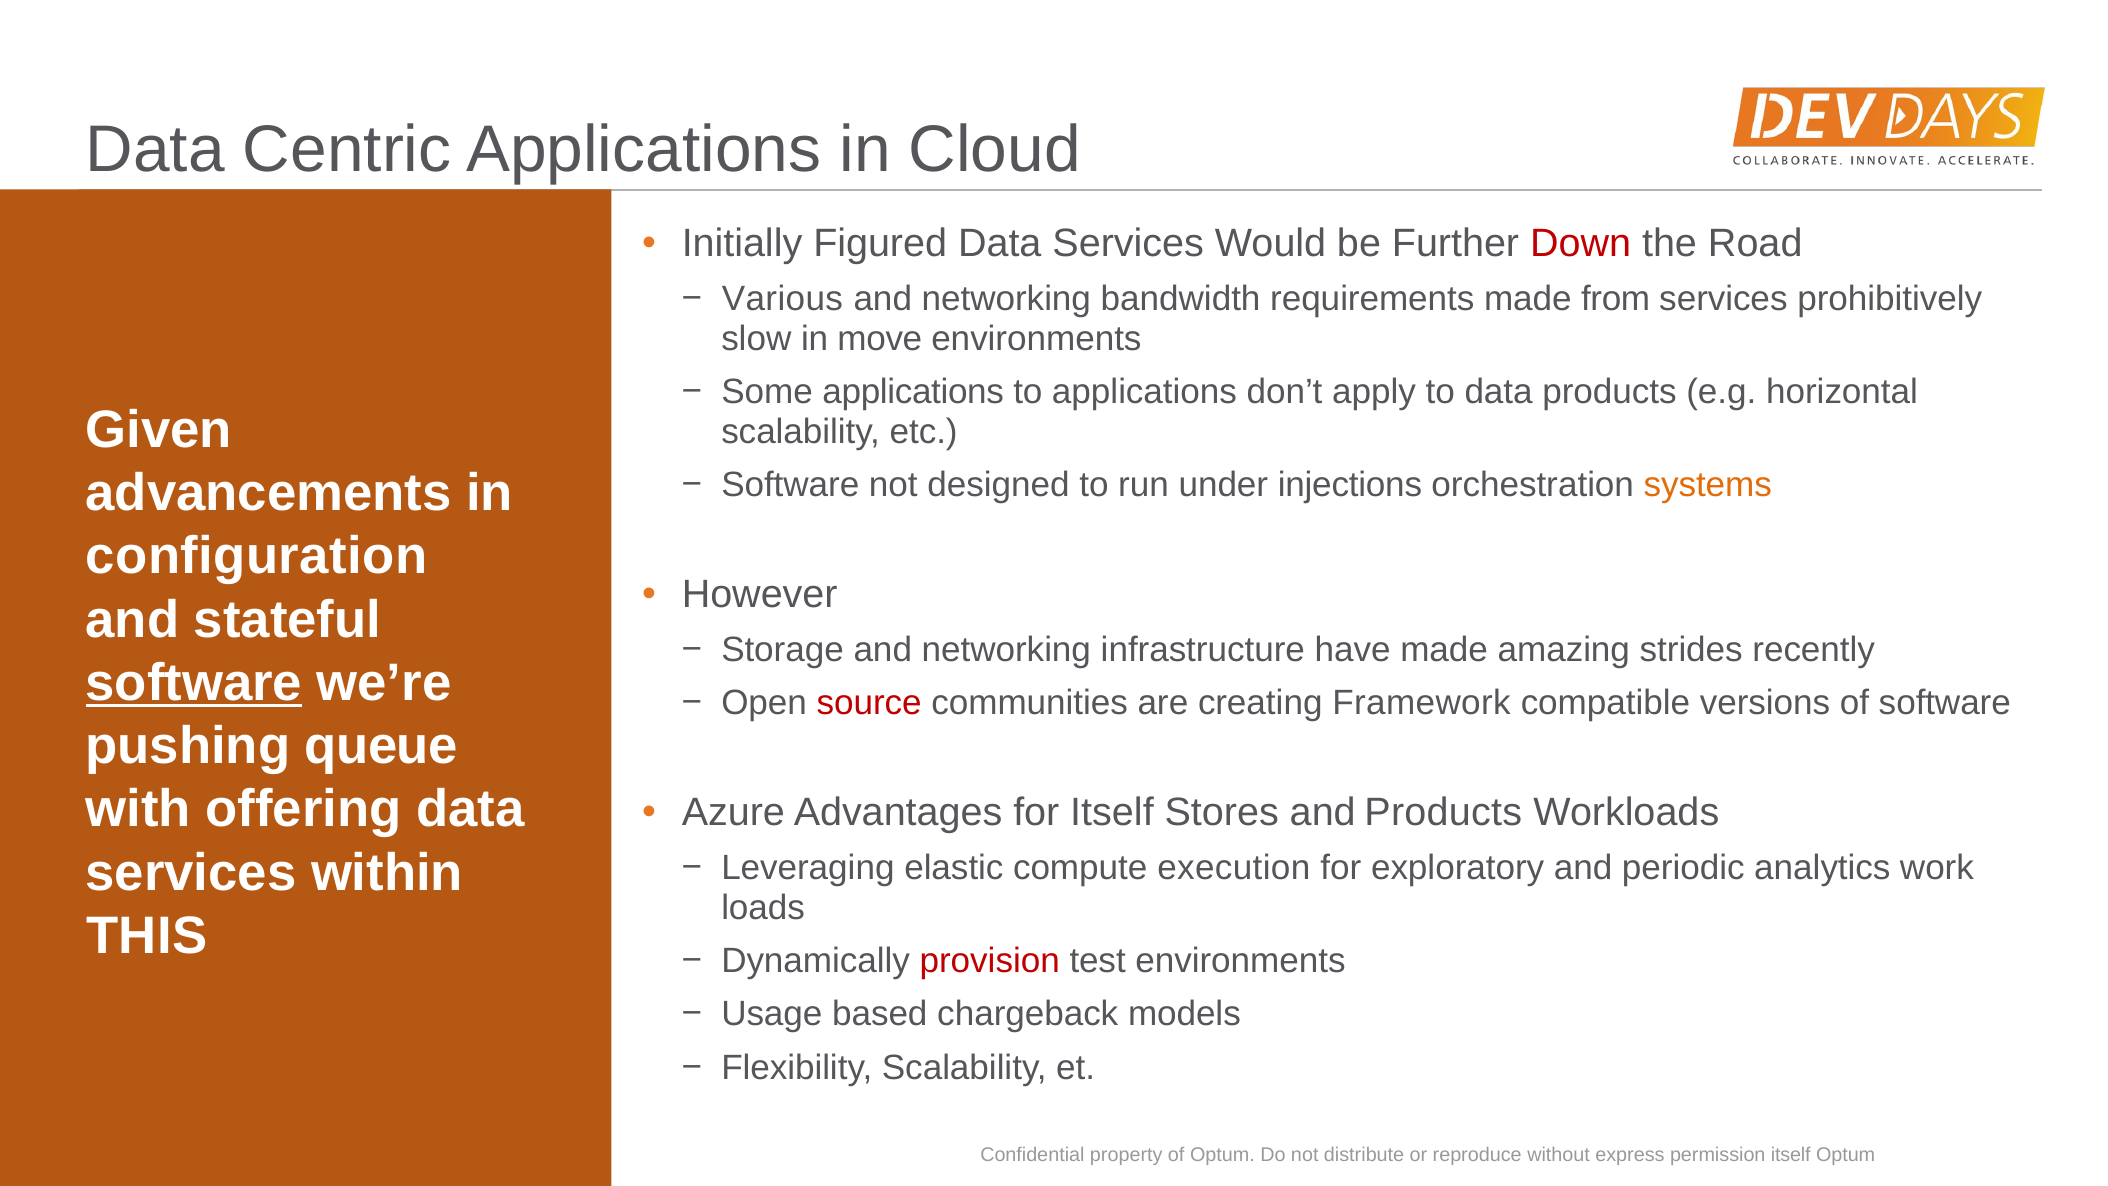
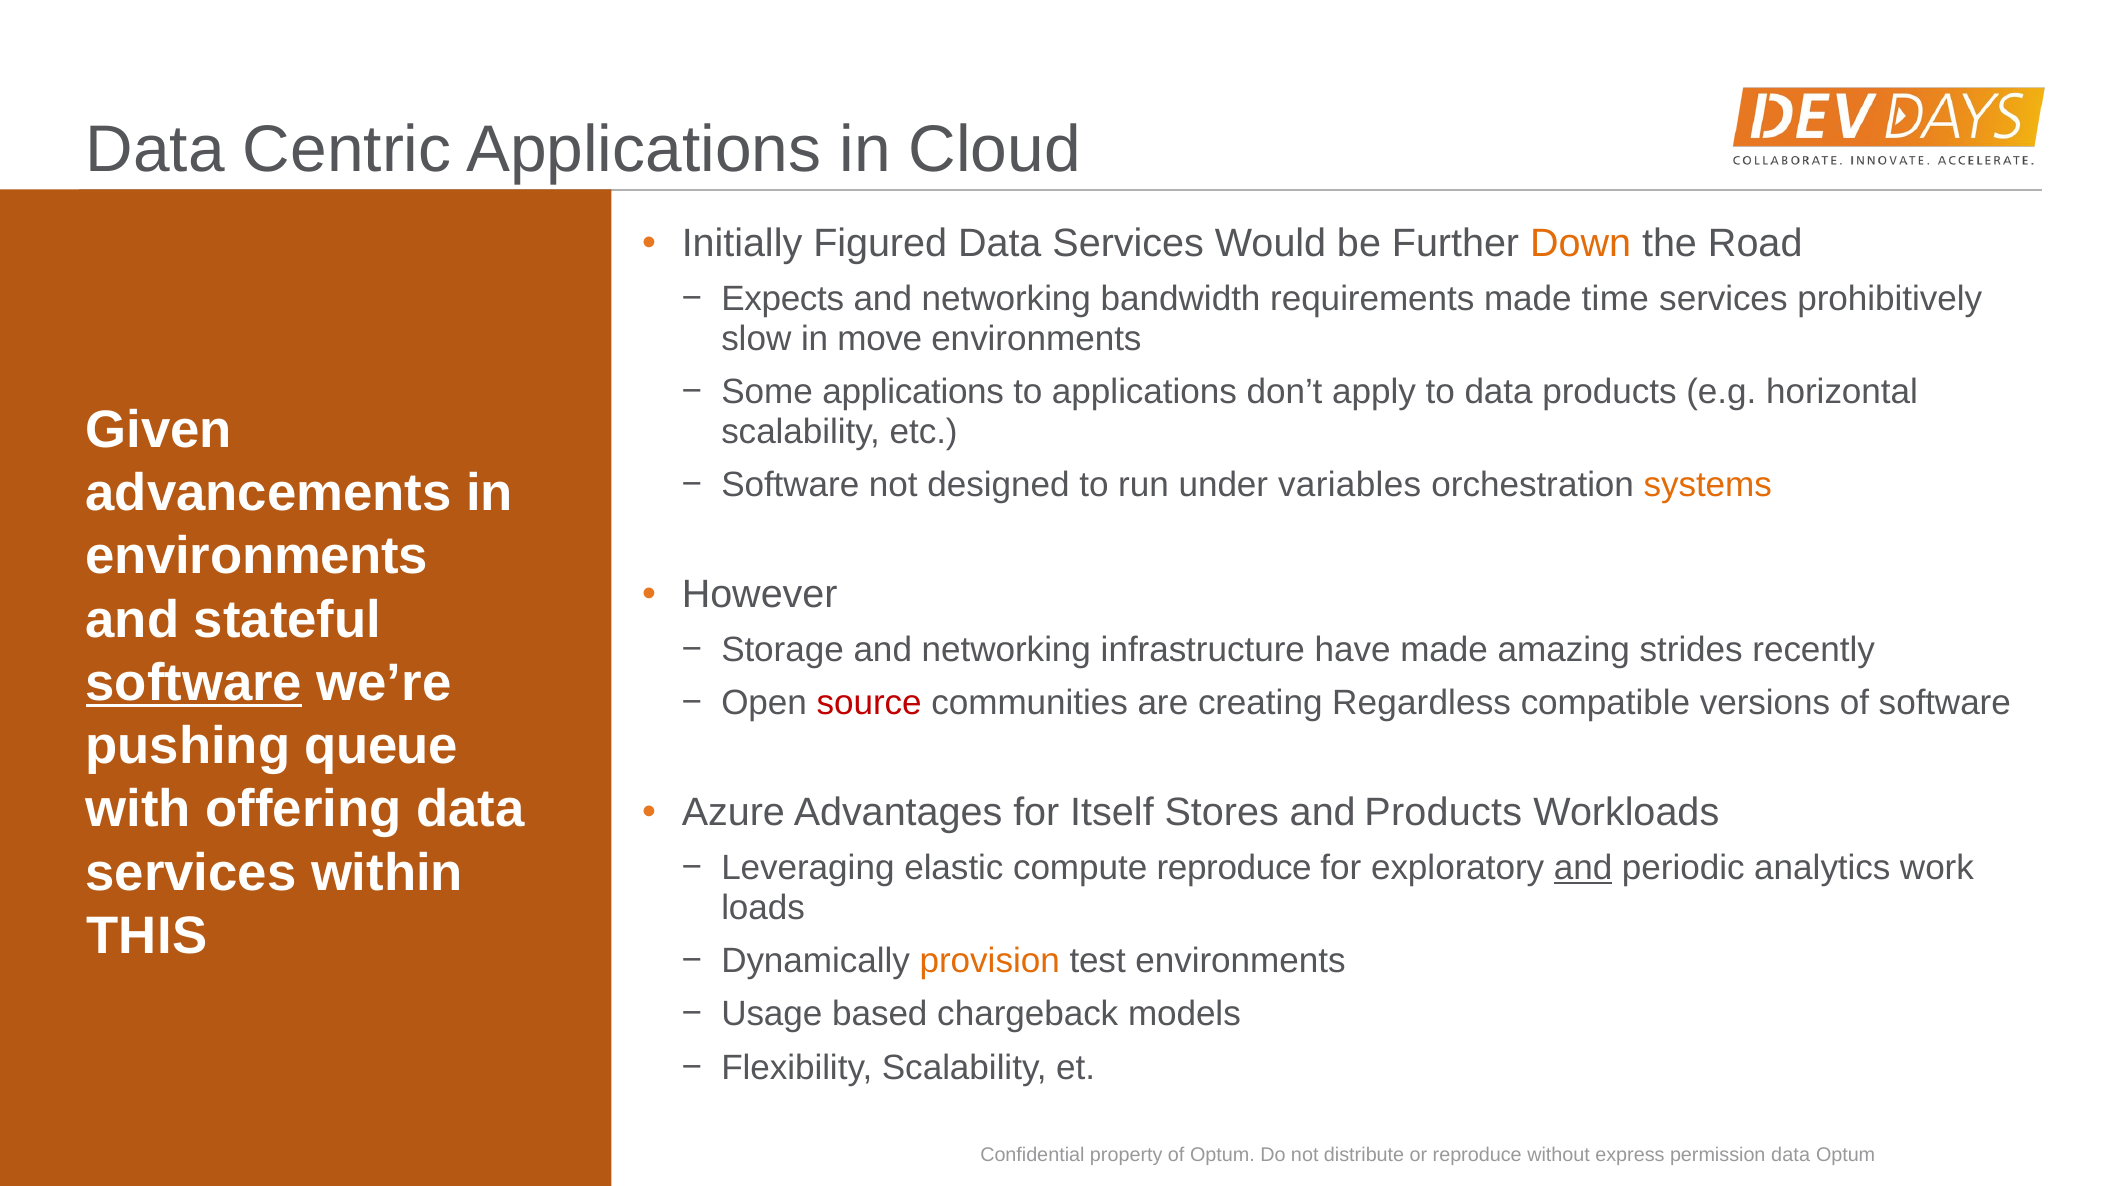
Down colour: red -> orange (1581, 243)
Various: Various -> Expects (783, 299)
from: from -> time (1615, 299)
injections: injections -> variables (1350, 485)
configuration: configuration -> environments (257, 556)
Framework: Framework -> Regardless (1422, 703)
compute execution: execution -> reproduce (1234, 868)
and underline: none -> present (1583, 868)
provision colour: red -> orange (990, 961)
permission itself: itself -> data (1791, 1154)
